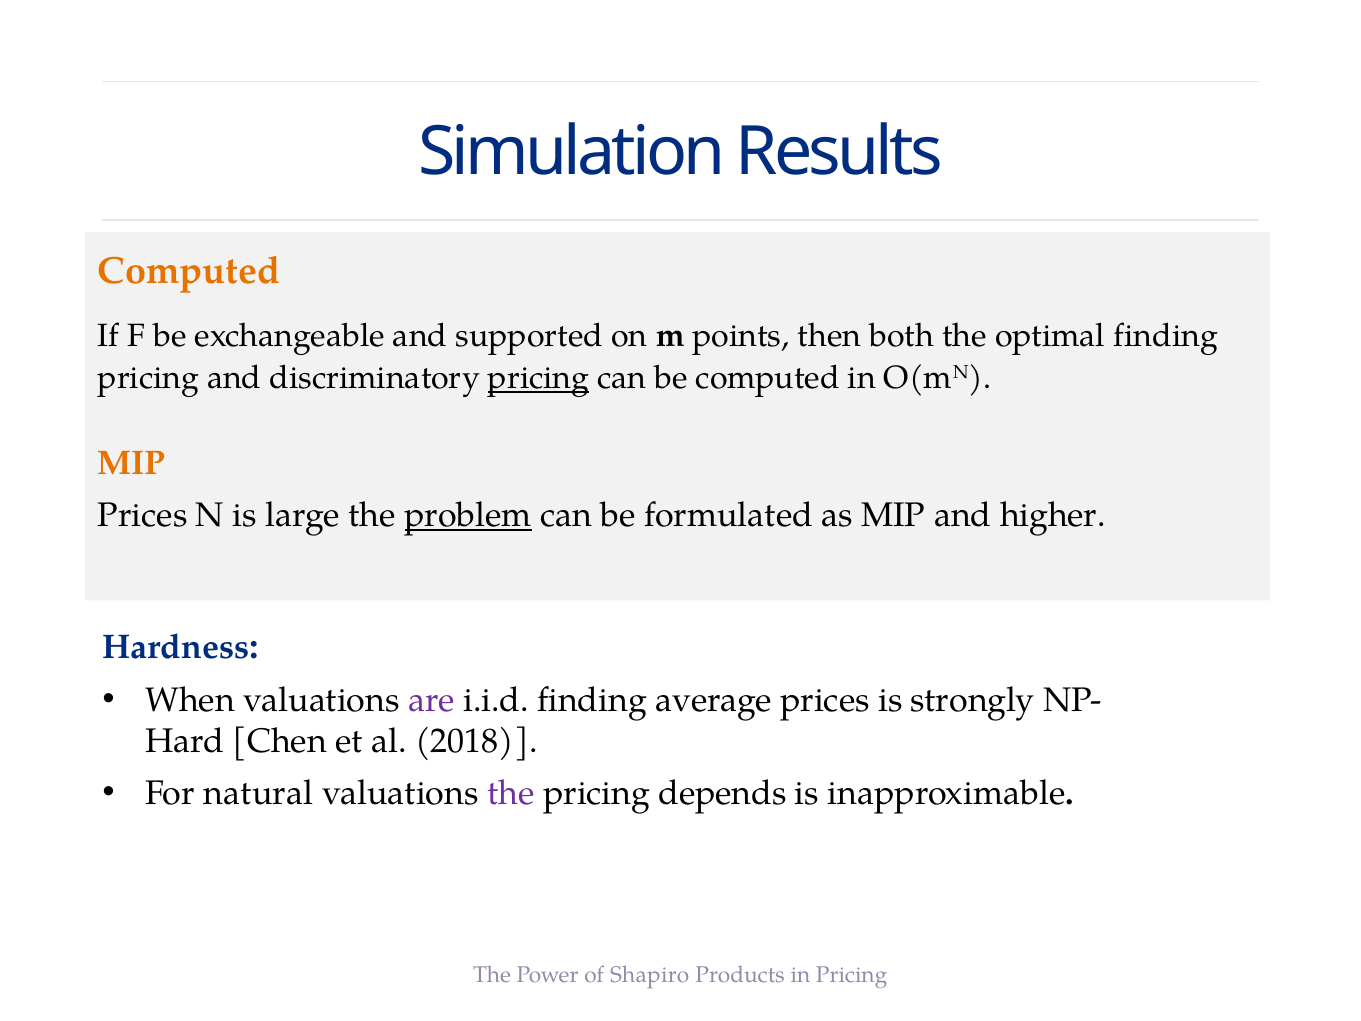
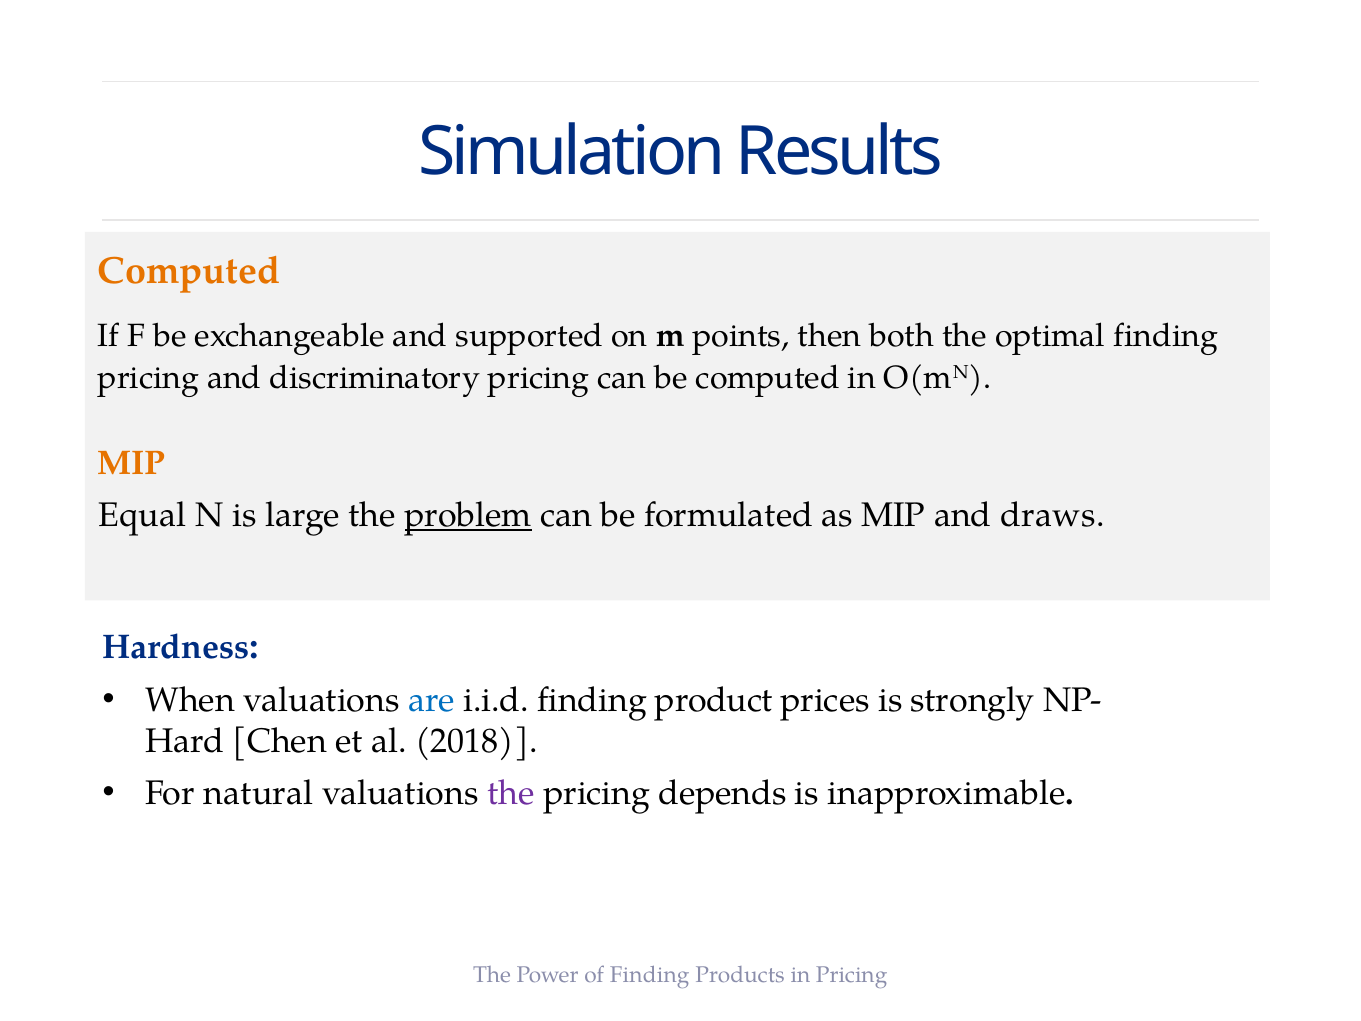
pricing underline: present -> none (539, 378)
Prices: Prices -> Equal (142, 516)
higher: higher -> draws (1053, 516)
are colour: purple -> blue (431, 700)
average: average -> product (714, 700)
of Shapiro: Shapiro -> Finding (650, 975)
